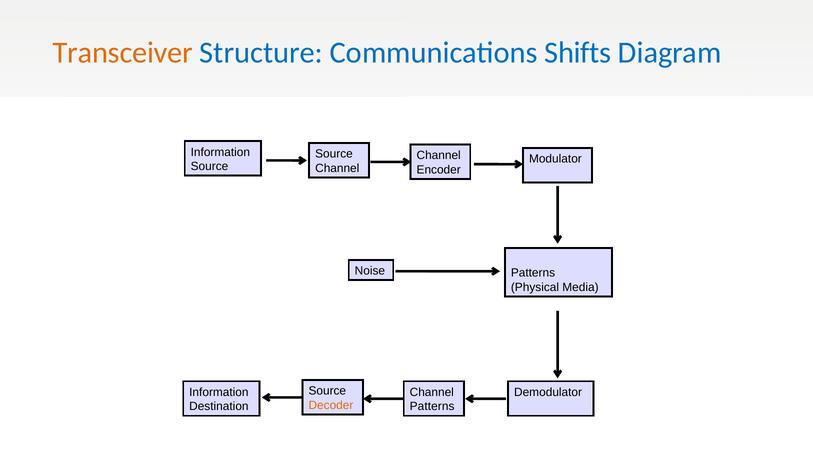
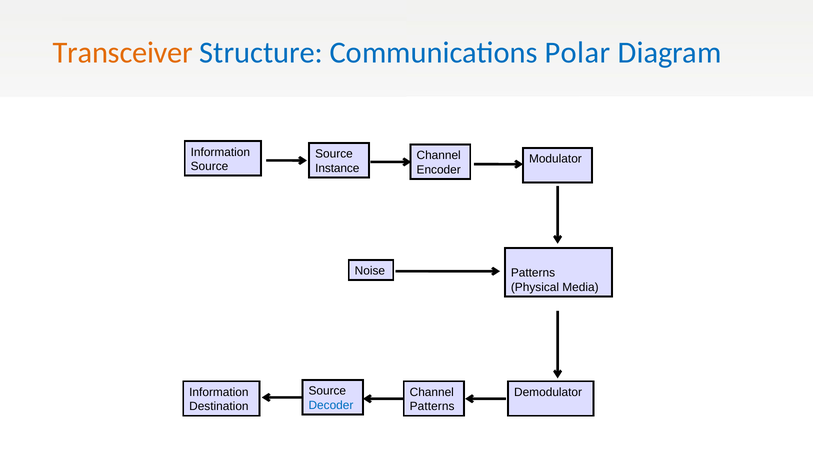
Shifts: Shifts -> Polar (578, 53)
Channel: Channel -> Instance (337, 168)
Decoder colour: orange -> blue (331, 405)
